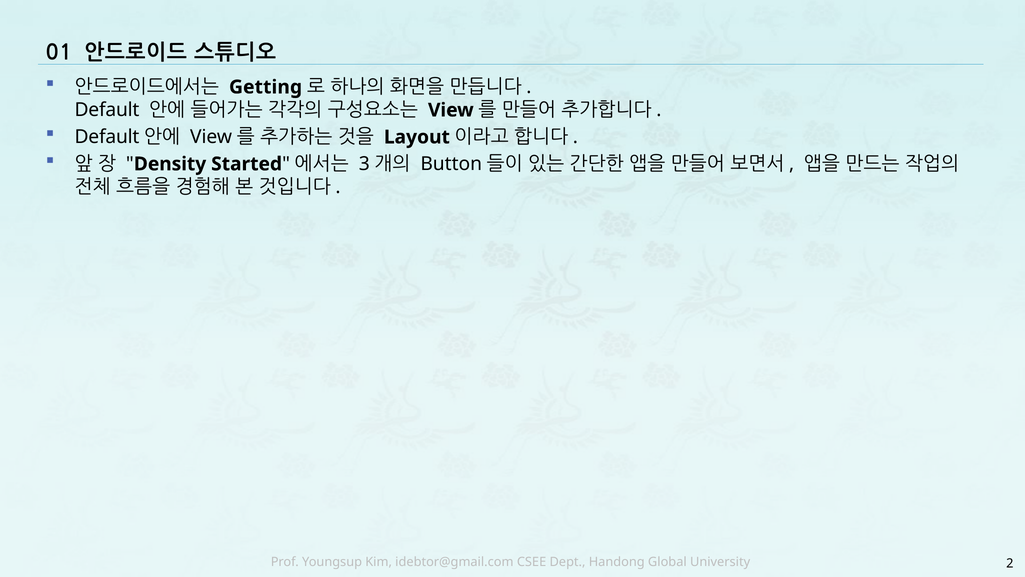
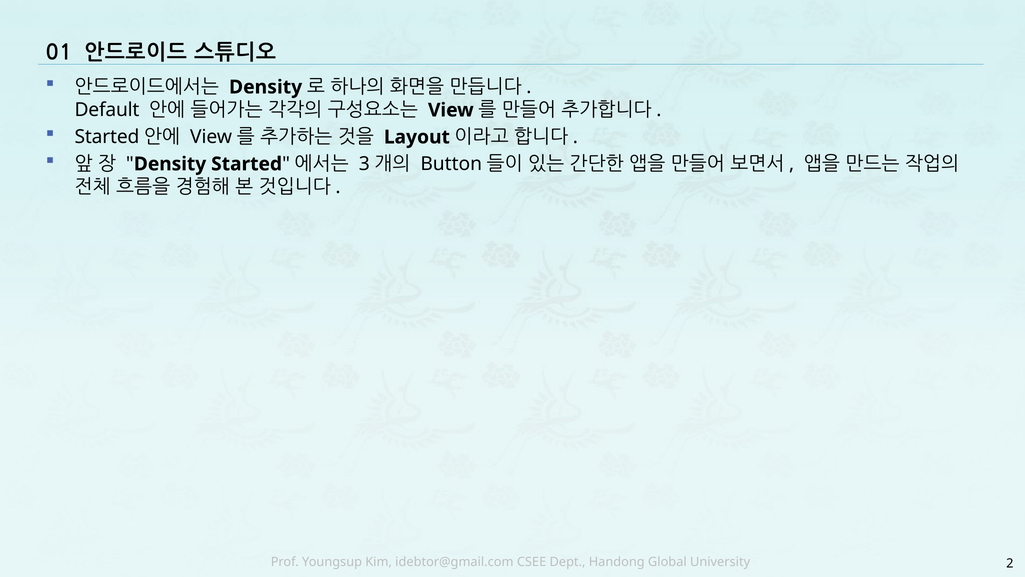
Getting: Getting -> Density (266, 87)
Default: Default -> Started (107, 137)
